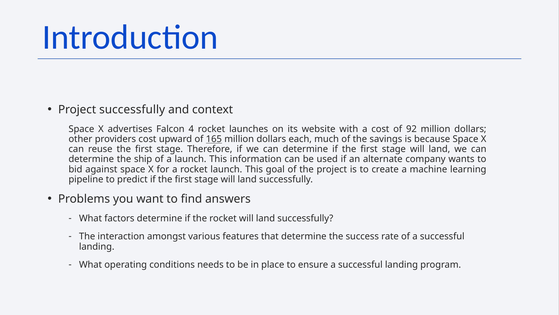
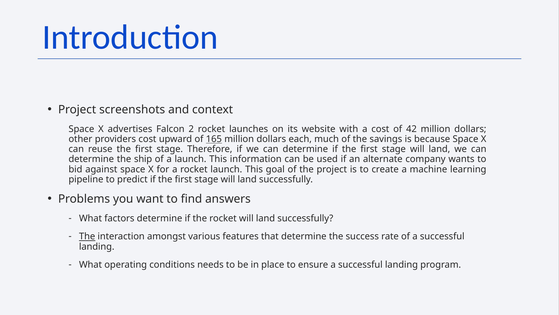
Project successfully: successfully -> screenshots (132, 109)
4: 4 -> 2 (191, 129)
92: 92 -> 42 (411, 129)
The underline: none -> present (87, 236)
